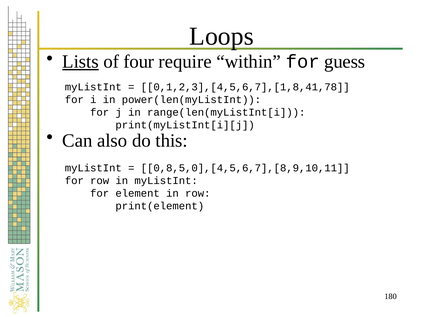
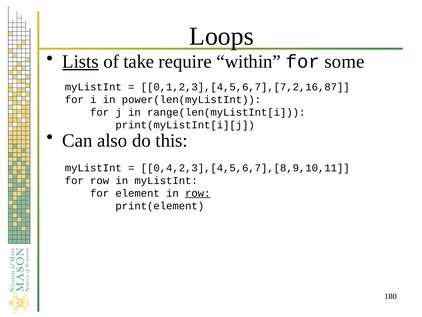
four: four -> take (139, 61)
guess: guess -> some (345, 61)
0,1,2,3],[4,5,6,7],[1,8,41,78: 0,1,2,3],[4,5,6,7],[1,8,41,78 -> 0,1,2,3],[4,5,6,7],[7,2,16,87 (245, 87)
0,8,5,0],[4,5,6,7],[8,9,10,11: 0,8,5,0],[4,5,6,7],[8,9,10,11 -> 0,4,2,3],[4,5,6,7],[8,9,10,11 (245, 168)
row underline: none -> present (198, 193)
